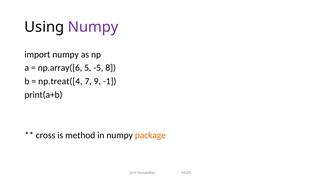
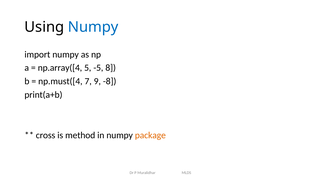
Numpy colour: purple -> blue (93, 27)
np.array([6: np.array([6 -> np.array([4 (60, 68)
np.treat([4: np.treat([4 -> np.must([4 (60, 81)
-1: -1 -> -8 (110, 81)
